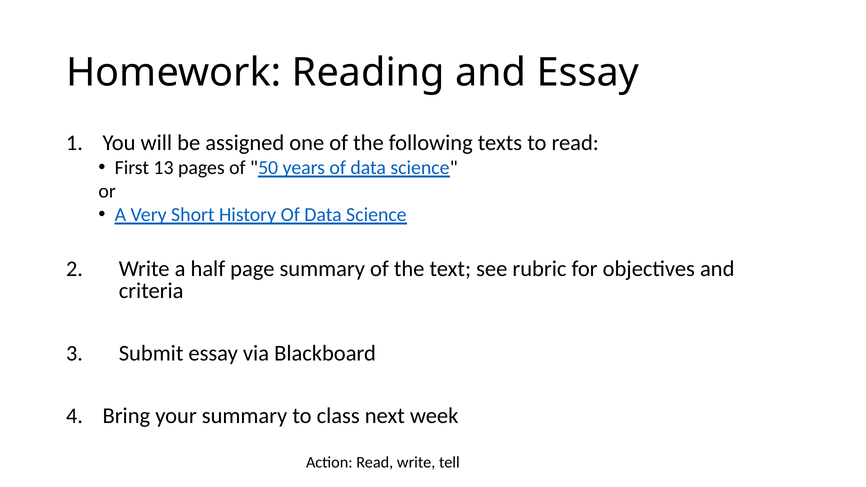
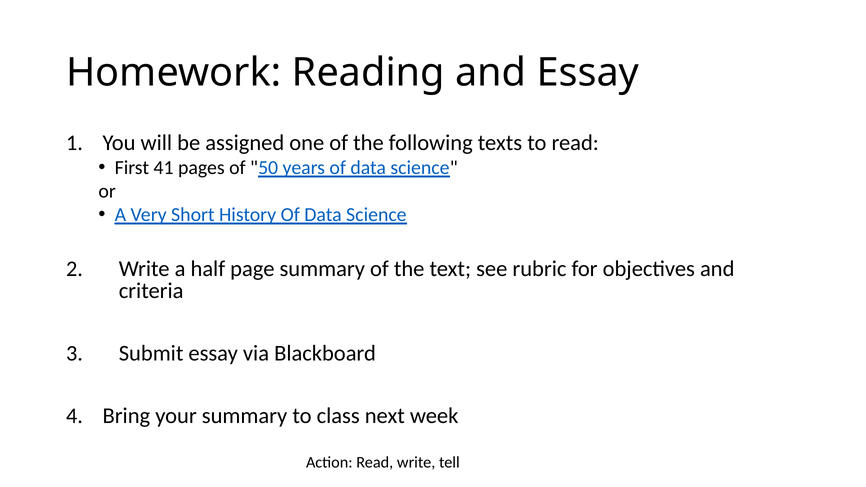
13: 13 -> 41 (164, 168)
